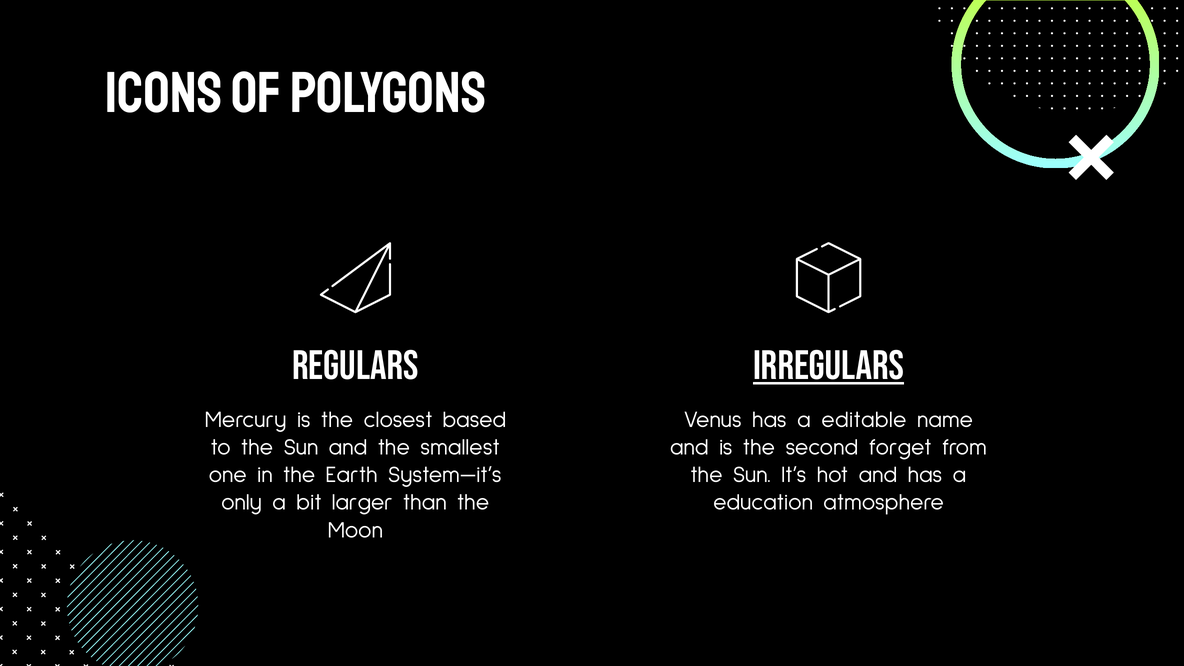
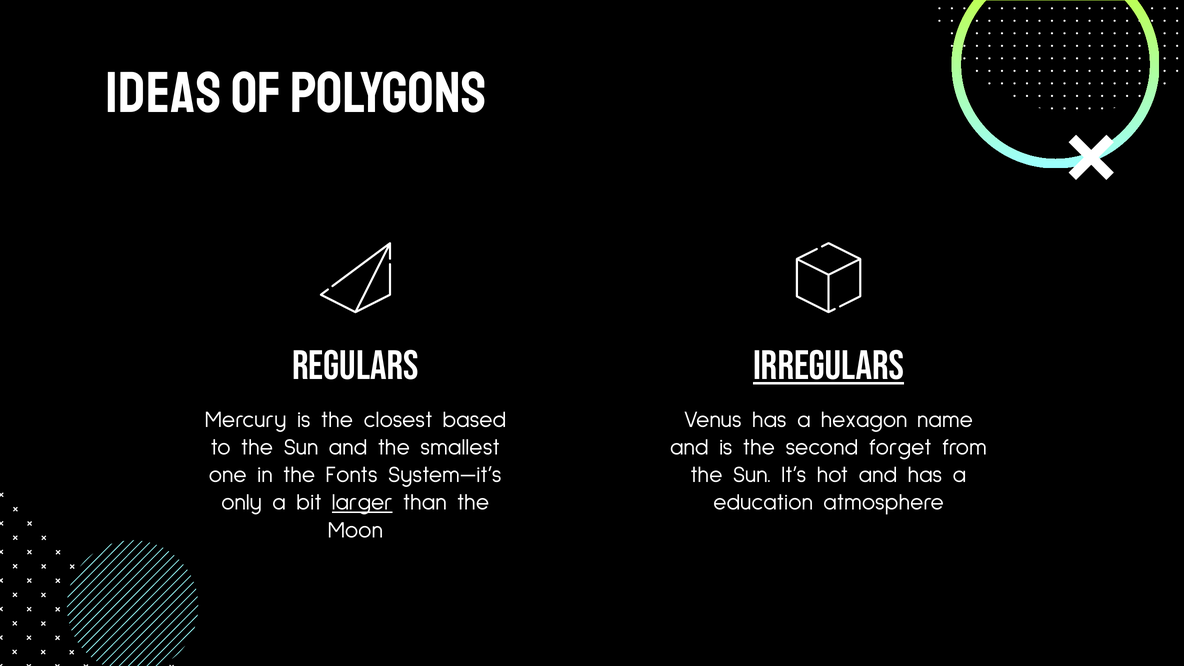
ICONS: ICONS -> IDEAS (163, 93)
editable: editable -> hexagon (864, 419)
Earth: Earth -> Fonts (352, 475)
larger underline: none -> present (362, 502)
